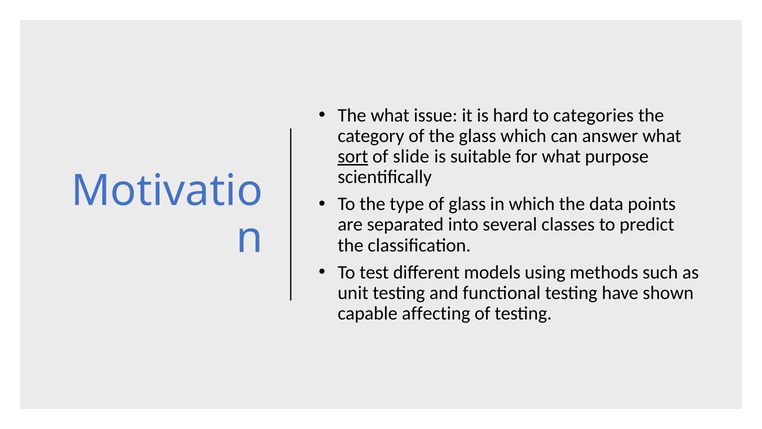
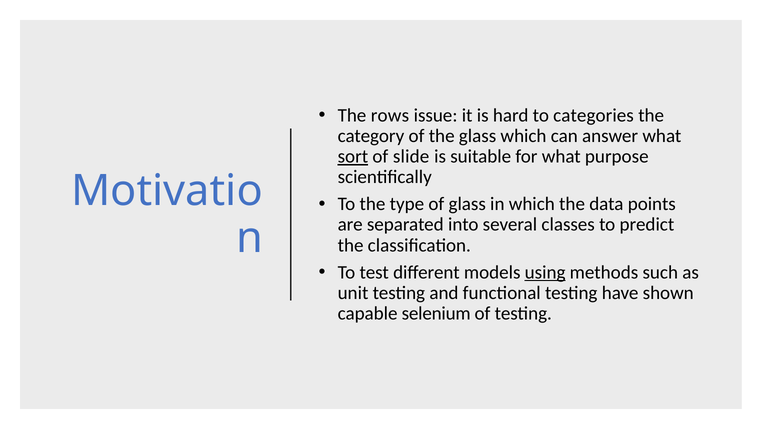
The what: what -> rows (390, 115)
using underline: none -> present (545, 272)
affecting: affecting -> selenium (436, 313)
